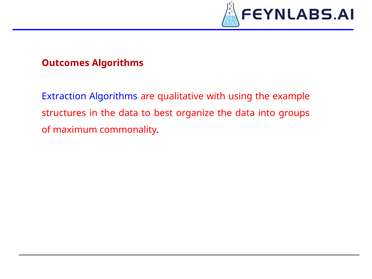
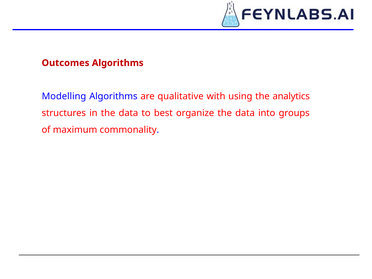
Extraction: Extraction -> Modelling (64, 96)
example: example -> analytics (291, 96)
